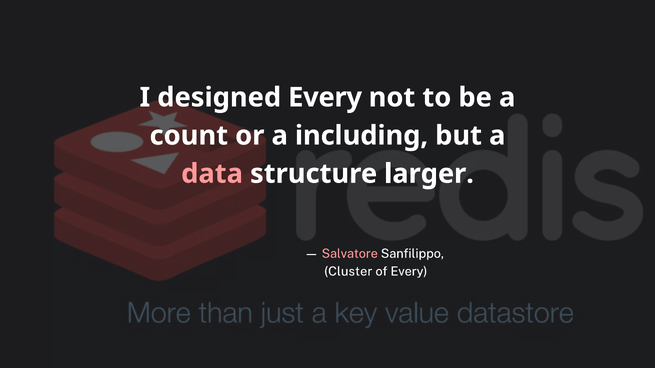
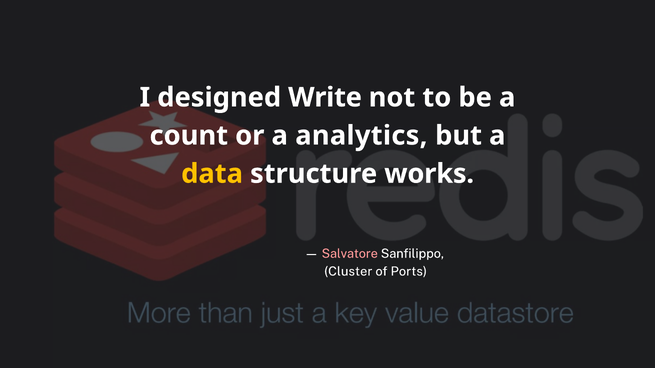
designed Every: Every -> Write (325, 98)
including: including -> analytics (361, 136)
data colour: pink -> yellow (212, 174)
larger: larger -> works (429, 174)
of Every: Every -> Ports (409, 272)
